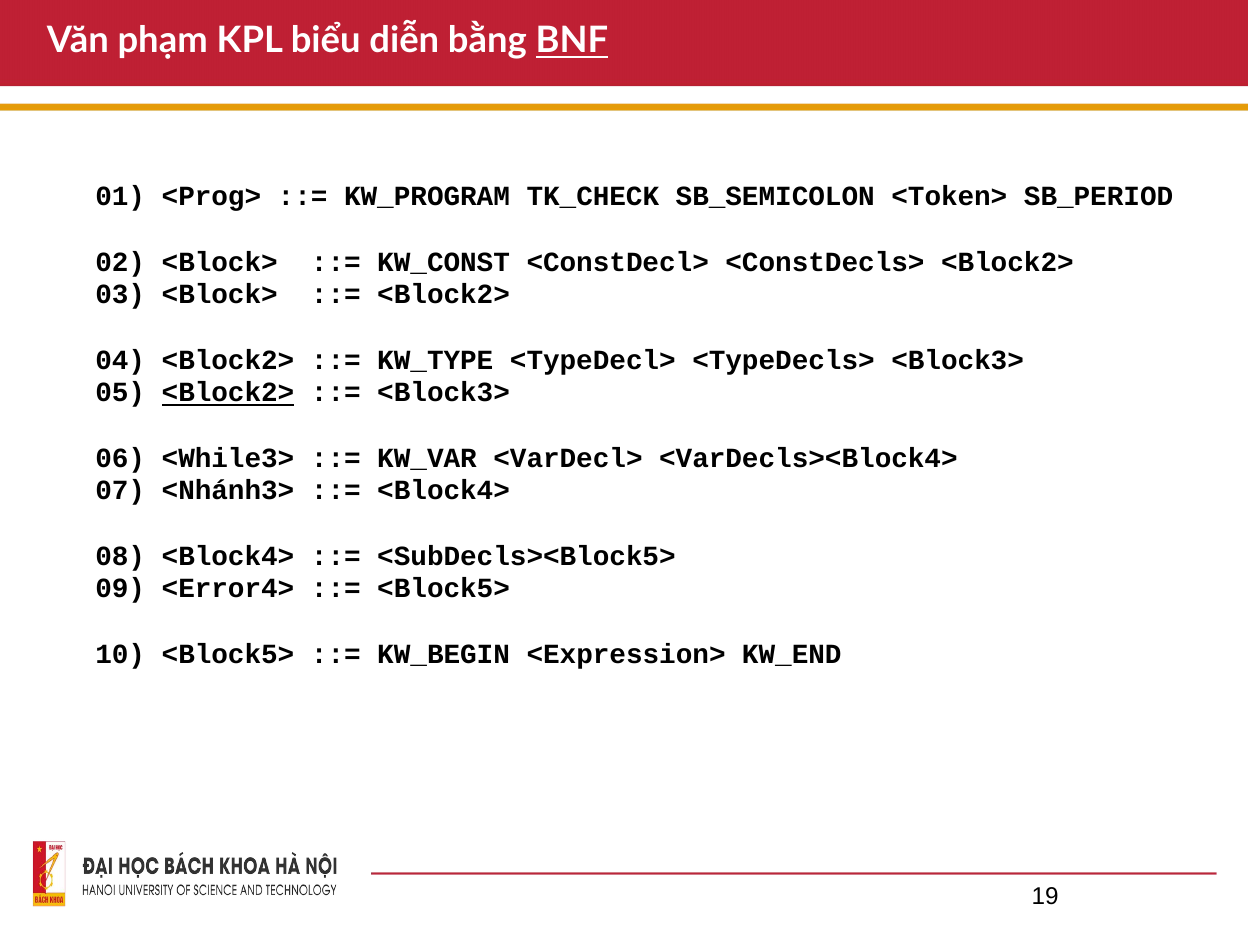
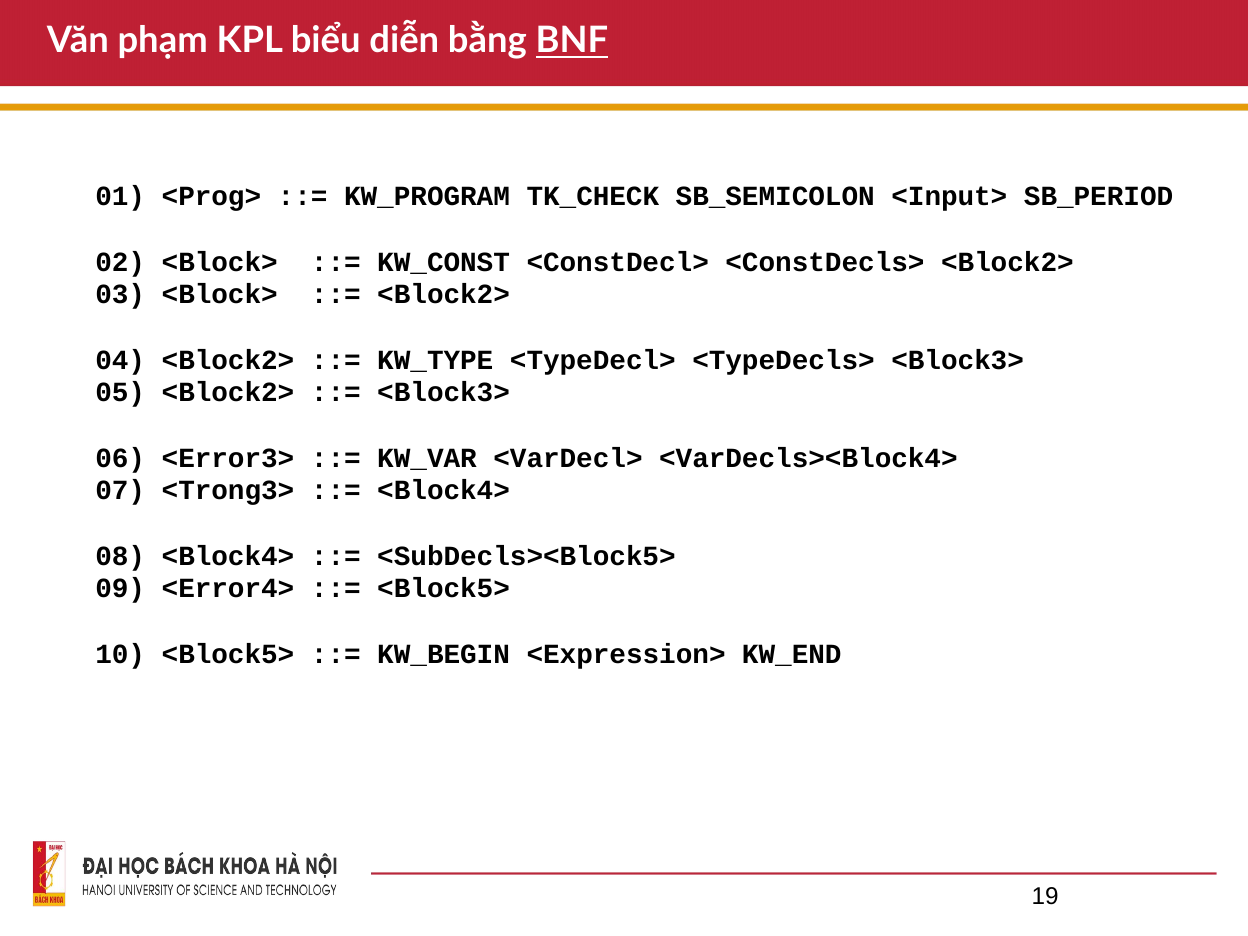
<Token>: <Token> -> <Input> (949, 197)
<Block2> underline: present -> none (228, 393)
<While3>: <While3> -> <Error3> (228, 458)
<Nhánh3>: <Nhánh3> -> <Trong3> (228, 491)
